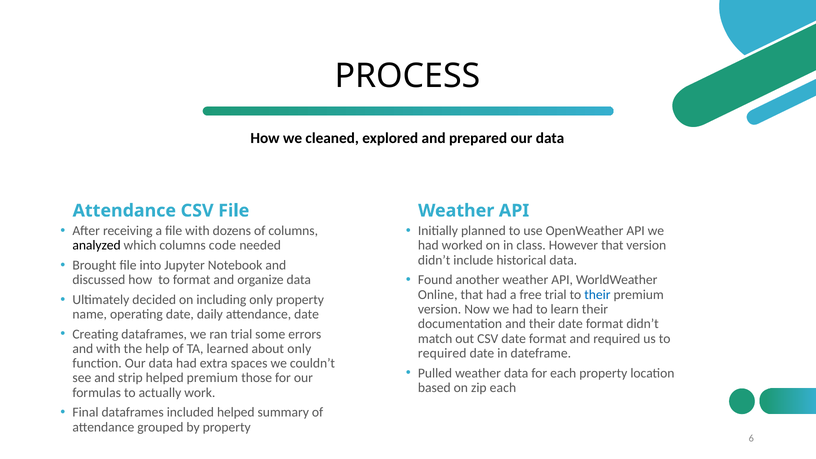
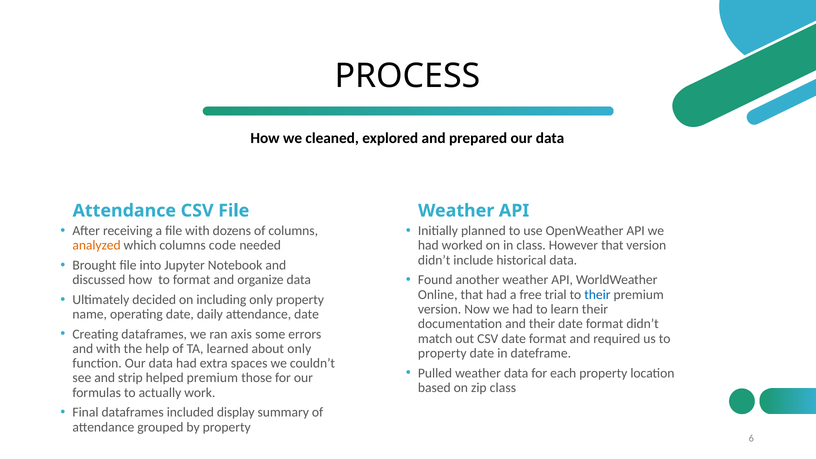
analyzed colour: black -> orange (97, 245)
ran trial: trial -> axis (241, 334)
required: required -> property (442, 353)
zip each: each -> class (503, 388)
included helped: helped -> display (236, 412)
